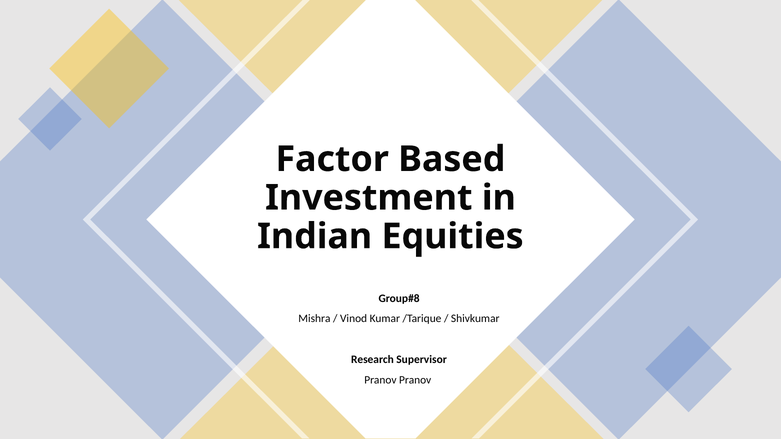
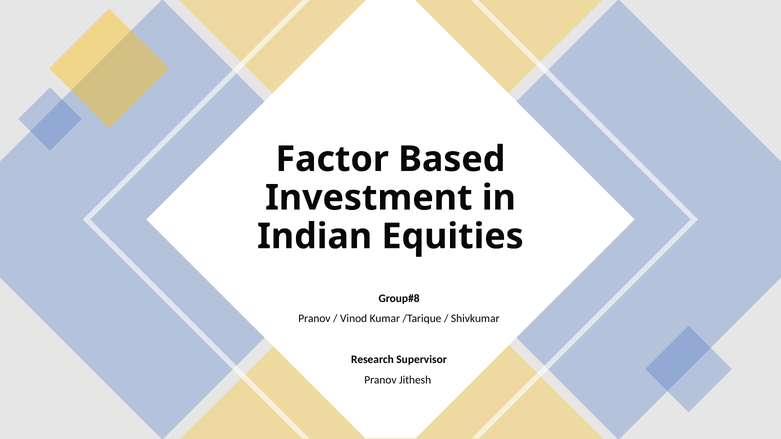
Mishra: Mishra -> Pranov (314, 319)
Pranov Pranov: Pranov -> Jithesh (415, 380)
